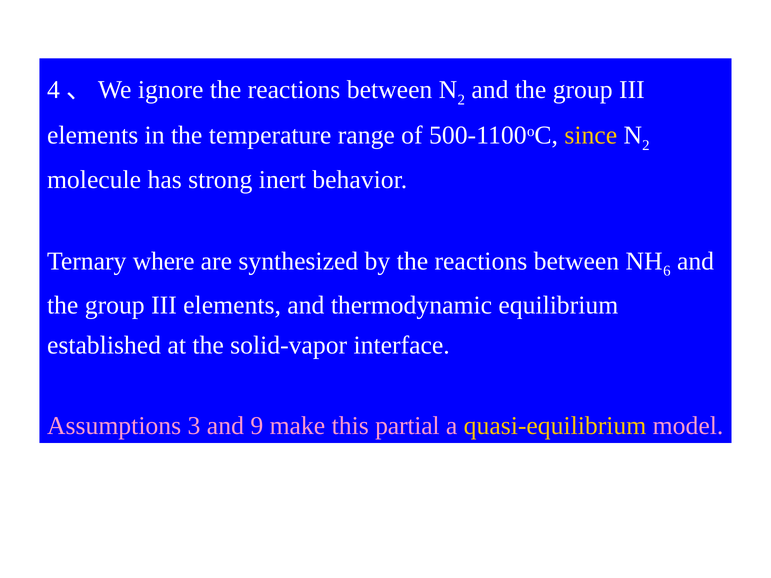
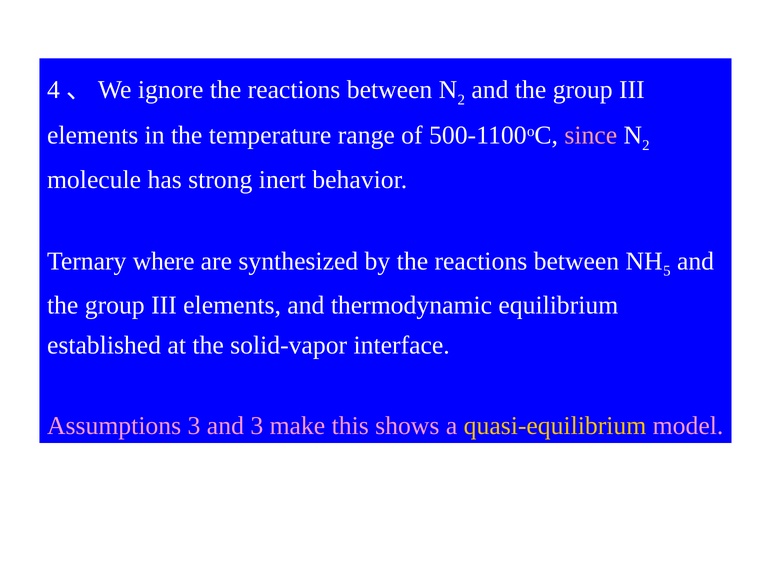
since colour: yellow -> pink (591, 135)
6: 6 -> 5 (667, 271)
and 9: 9 -> 3 (257, 426)
partial: partial -> shows (407, 426)
